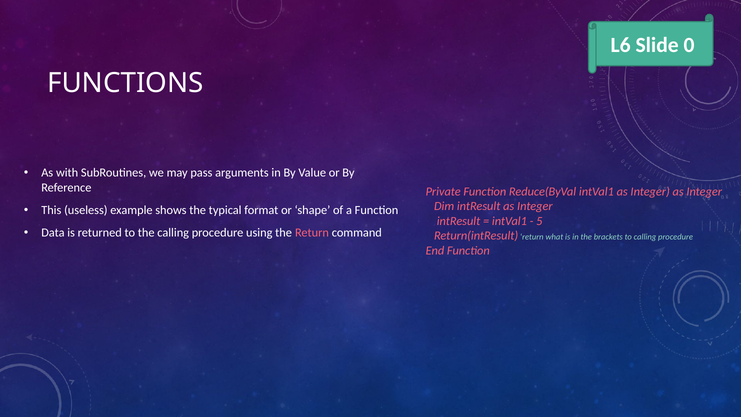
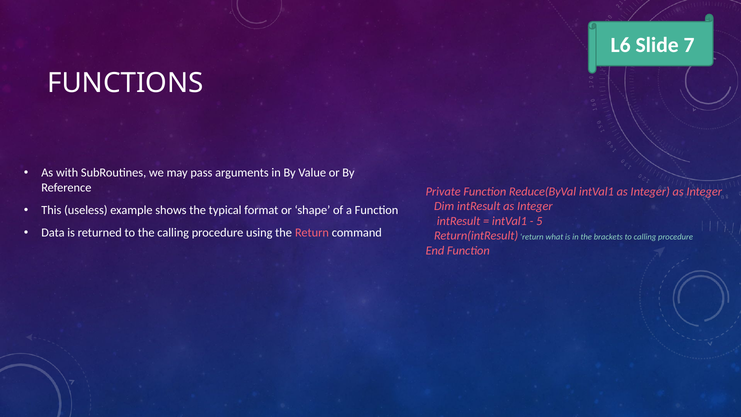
0: 0 -> 7 (689, 45)
